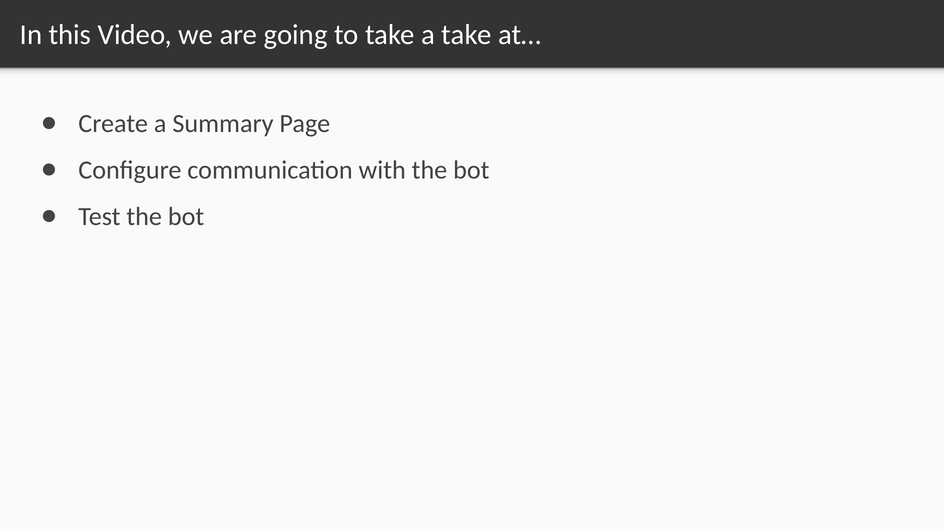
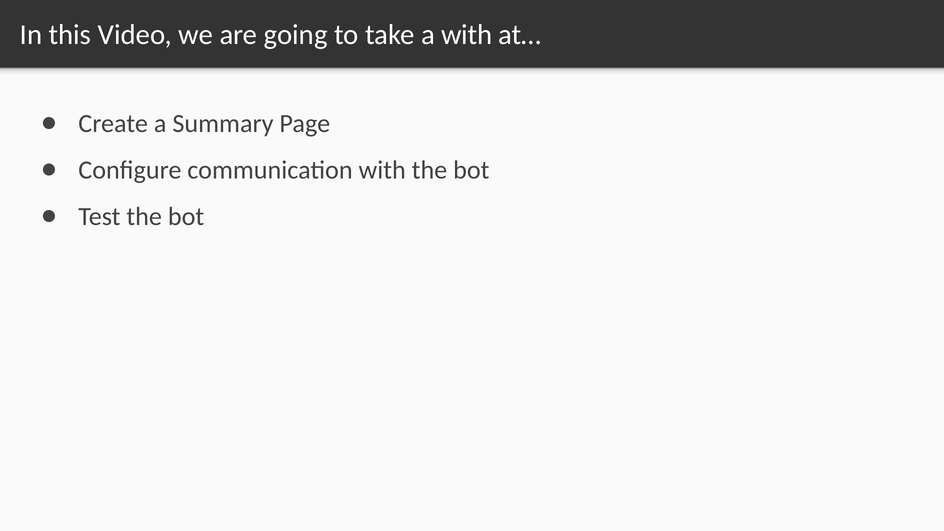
a take: take -> with (467, 35)
